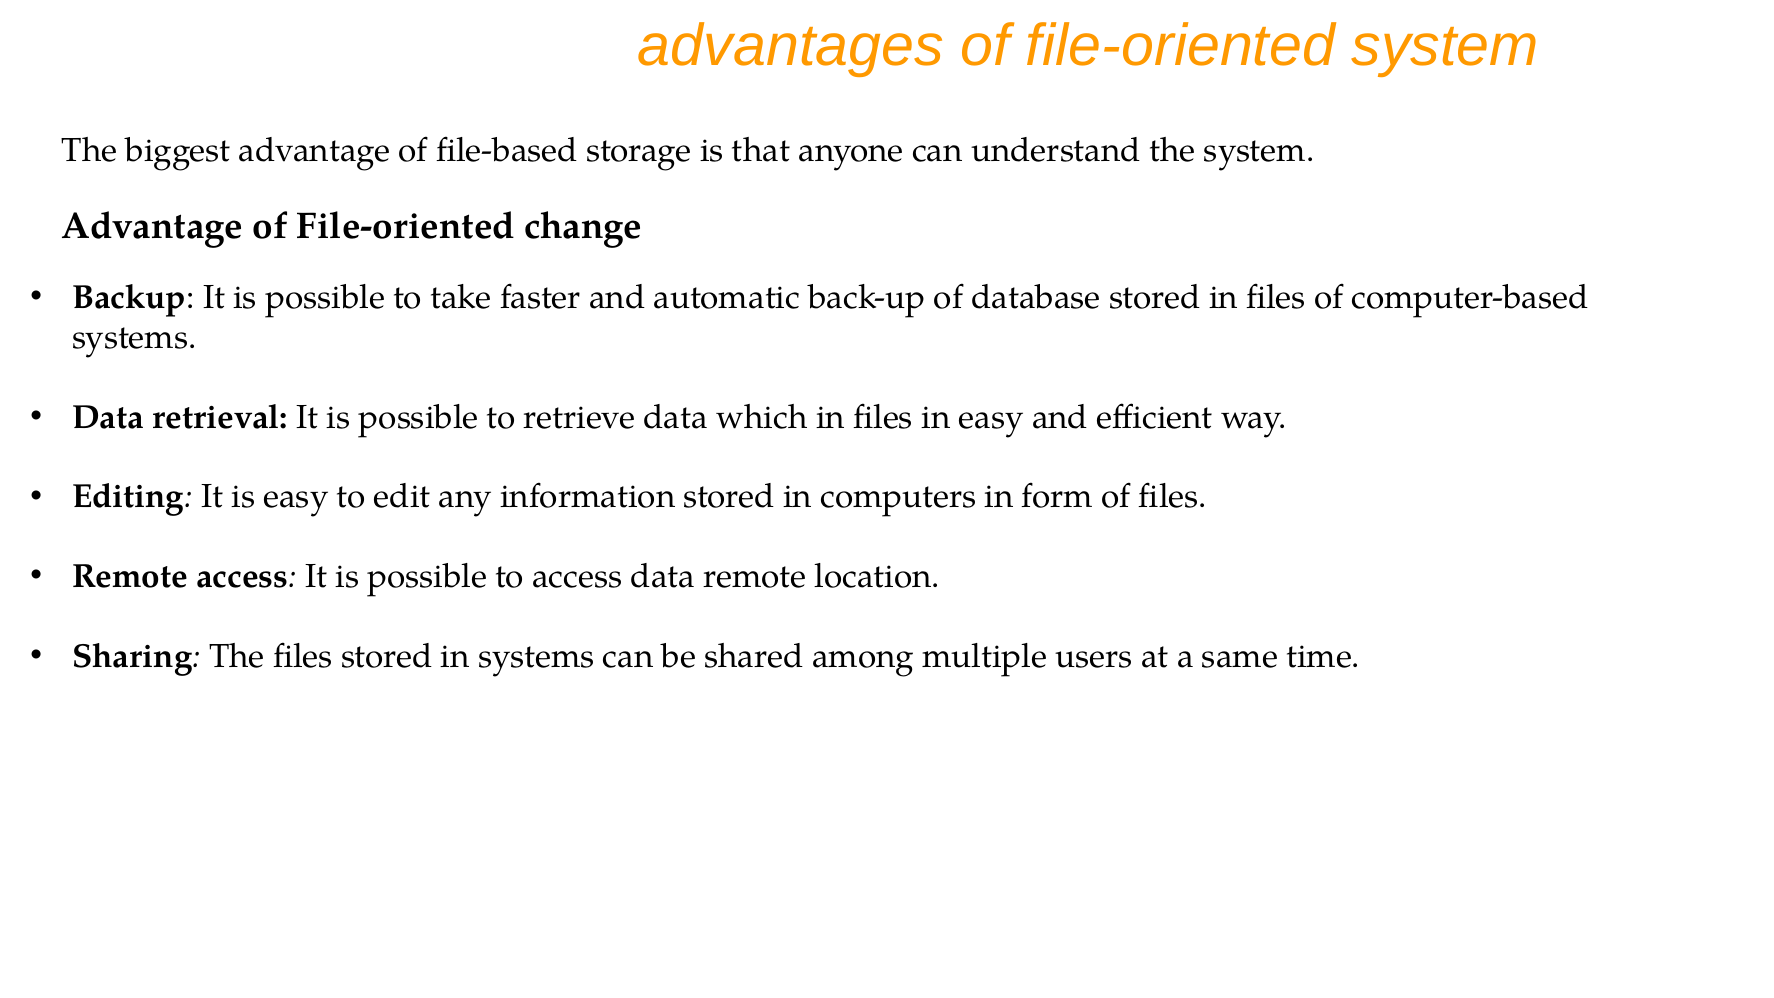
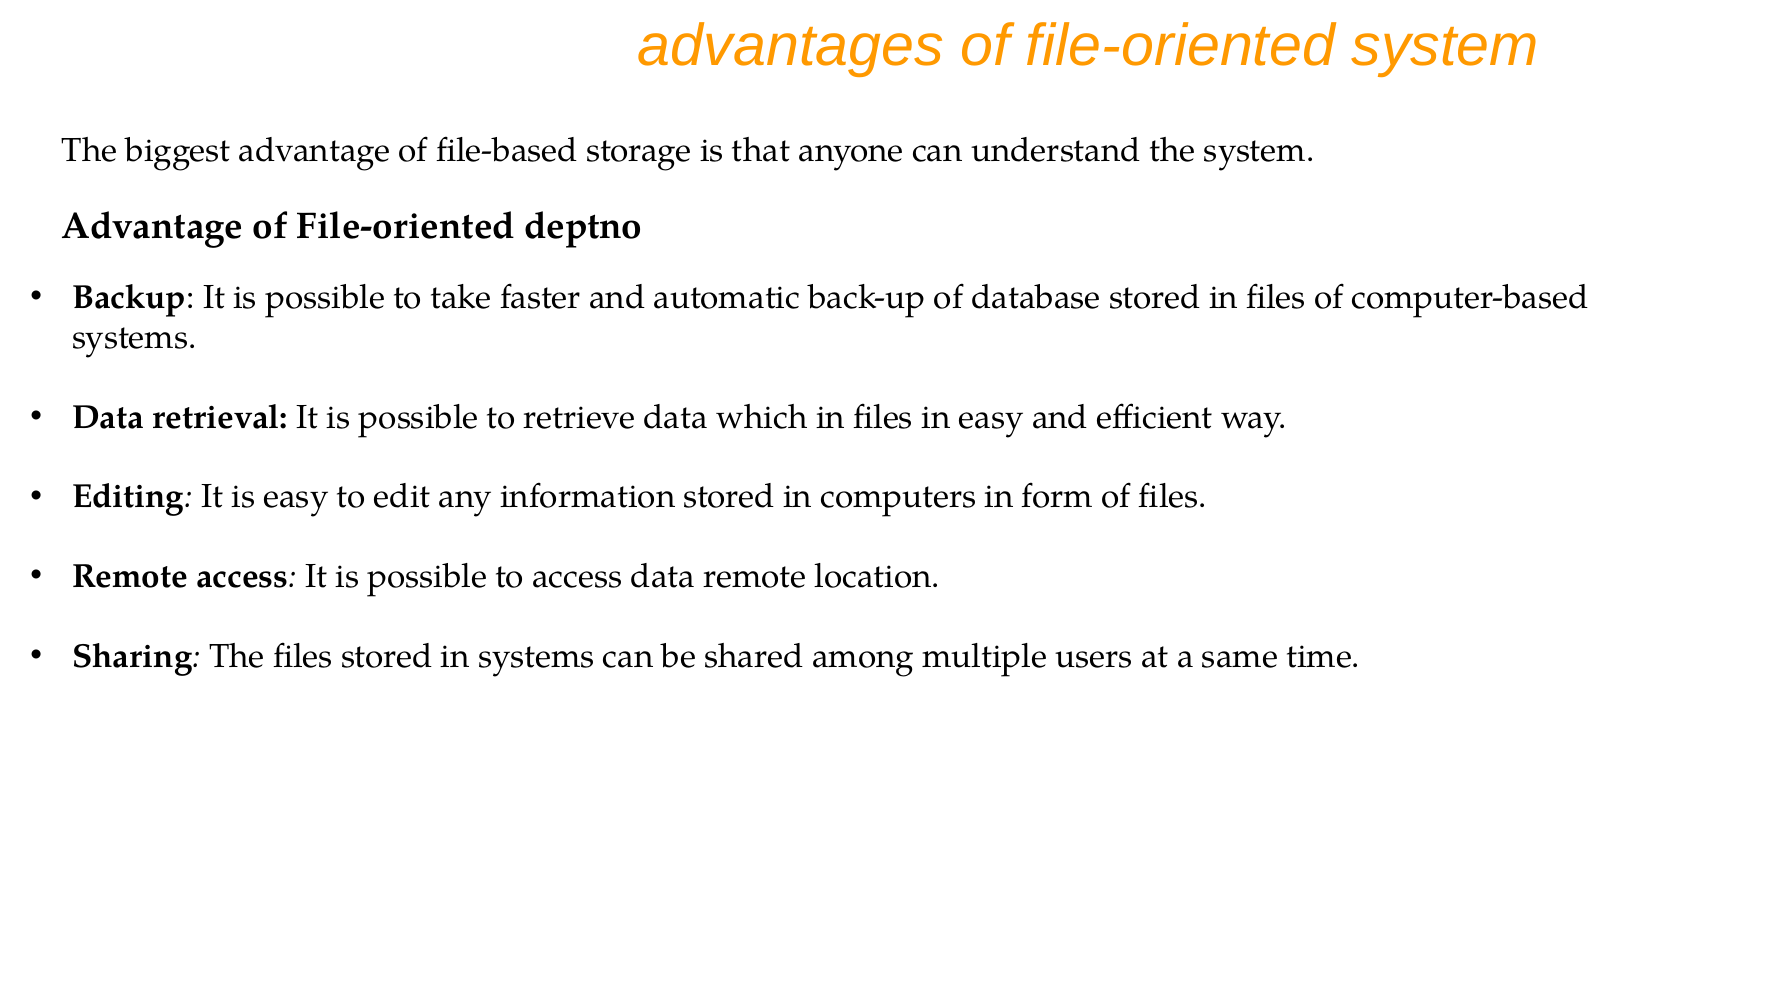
change: change -> deptno (583, 226)
